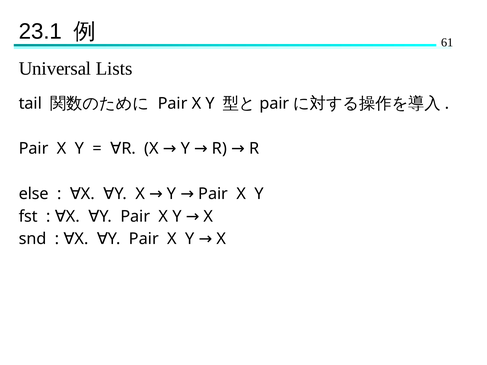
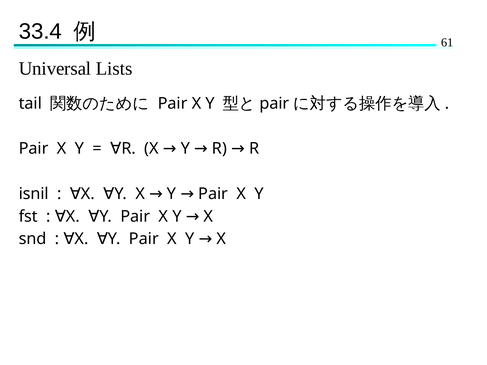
23.1: 23.1 -> 33.4 (40, 31)
else: else -> isnil (34, 194)
